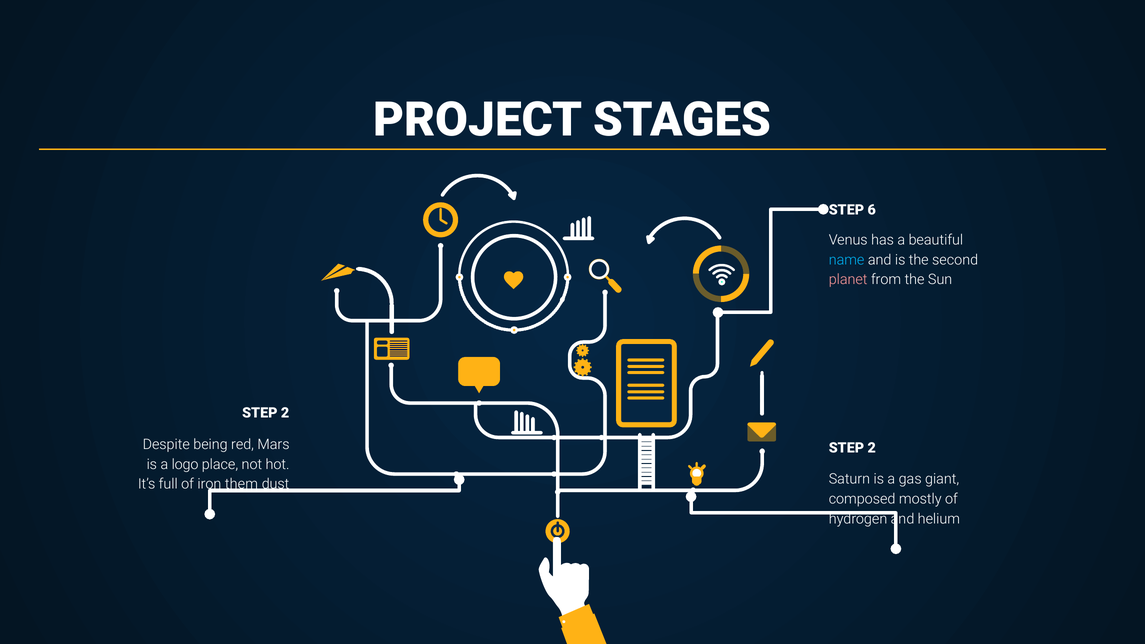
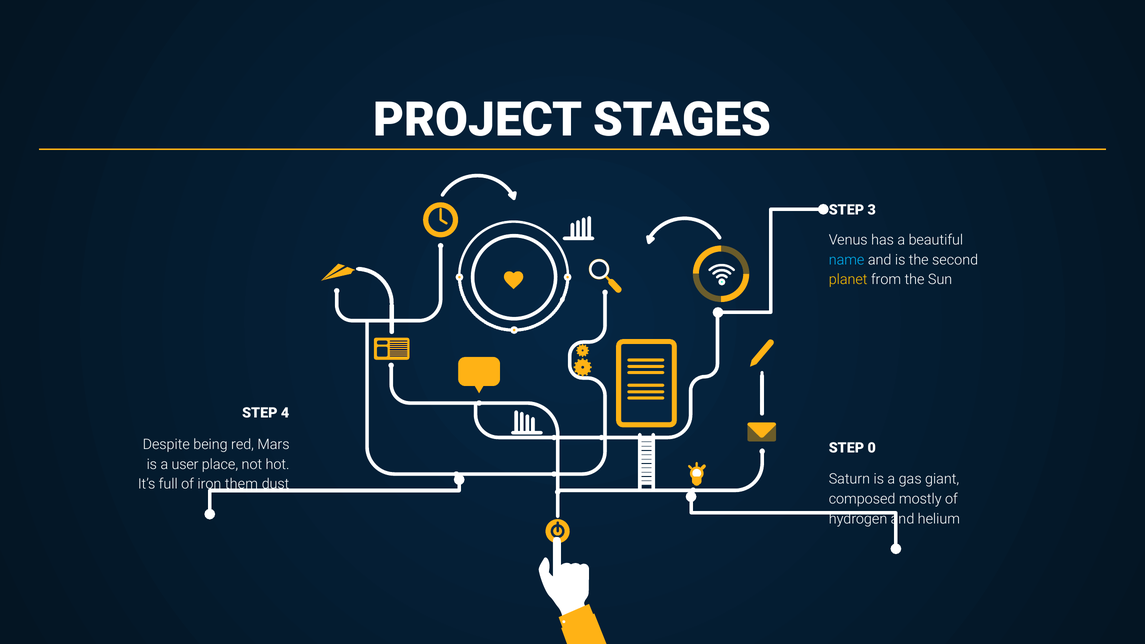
6: 6 -> 3 (872, 210)
planet colour: pink -> yellow (848, 280)
2: 2 -> 4 (285, 413)
2: 2 -> 0 (872, 448)
logo: logo -> user (185, 464)
